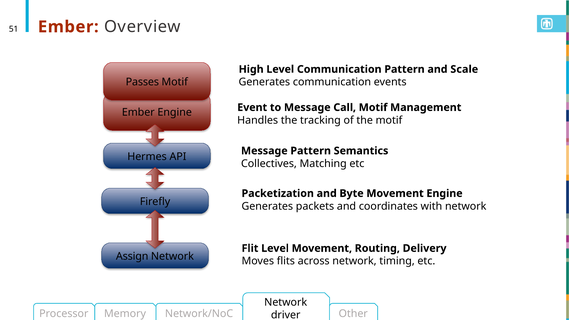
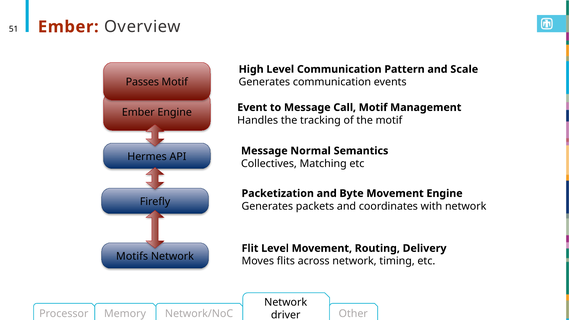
Message Pattern: Pattern -> Normal (311, 151)
Assign: Assign -> Motifs (132, 256)
